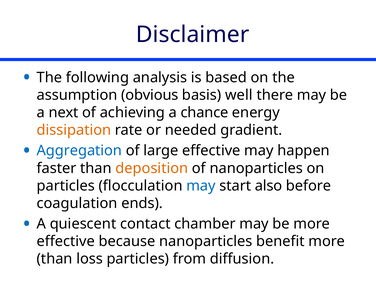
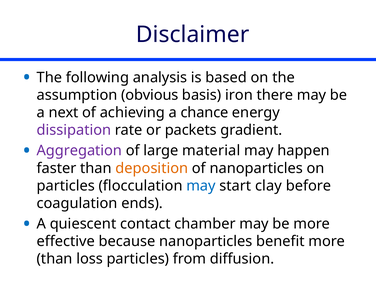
well: well -> iron (239, 95)
dissipation colour: orange -> purple (74, 130)
needed: needed -> packets (191, 130)
Aggregation colour: blue -> purple (79, 151)
large effective: effective -> material (211, 151)
also: also -> clay (268, 186)
